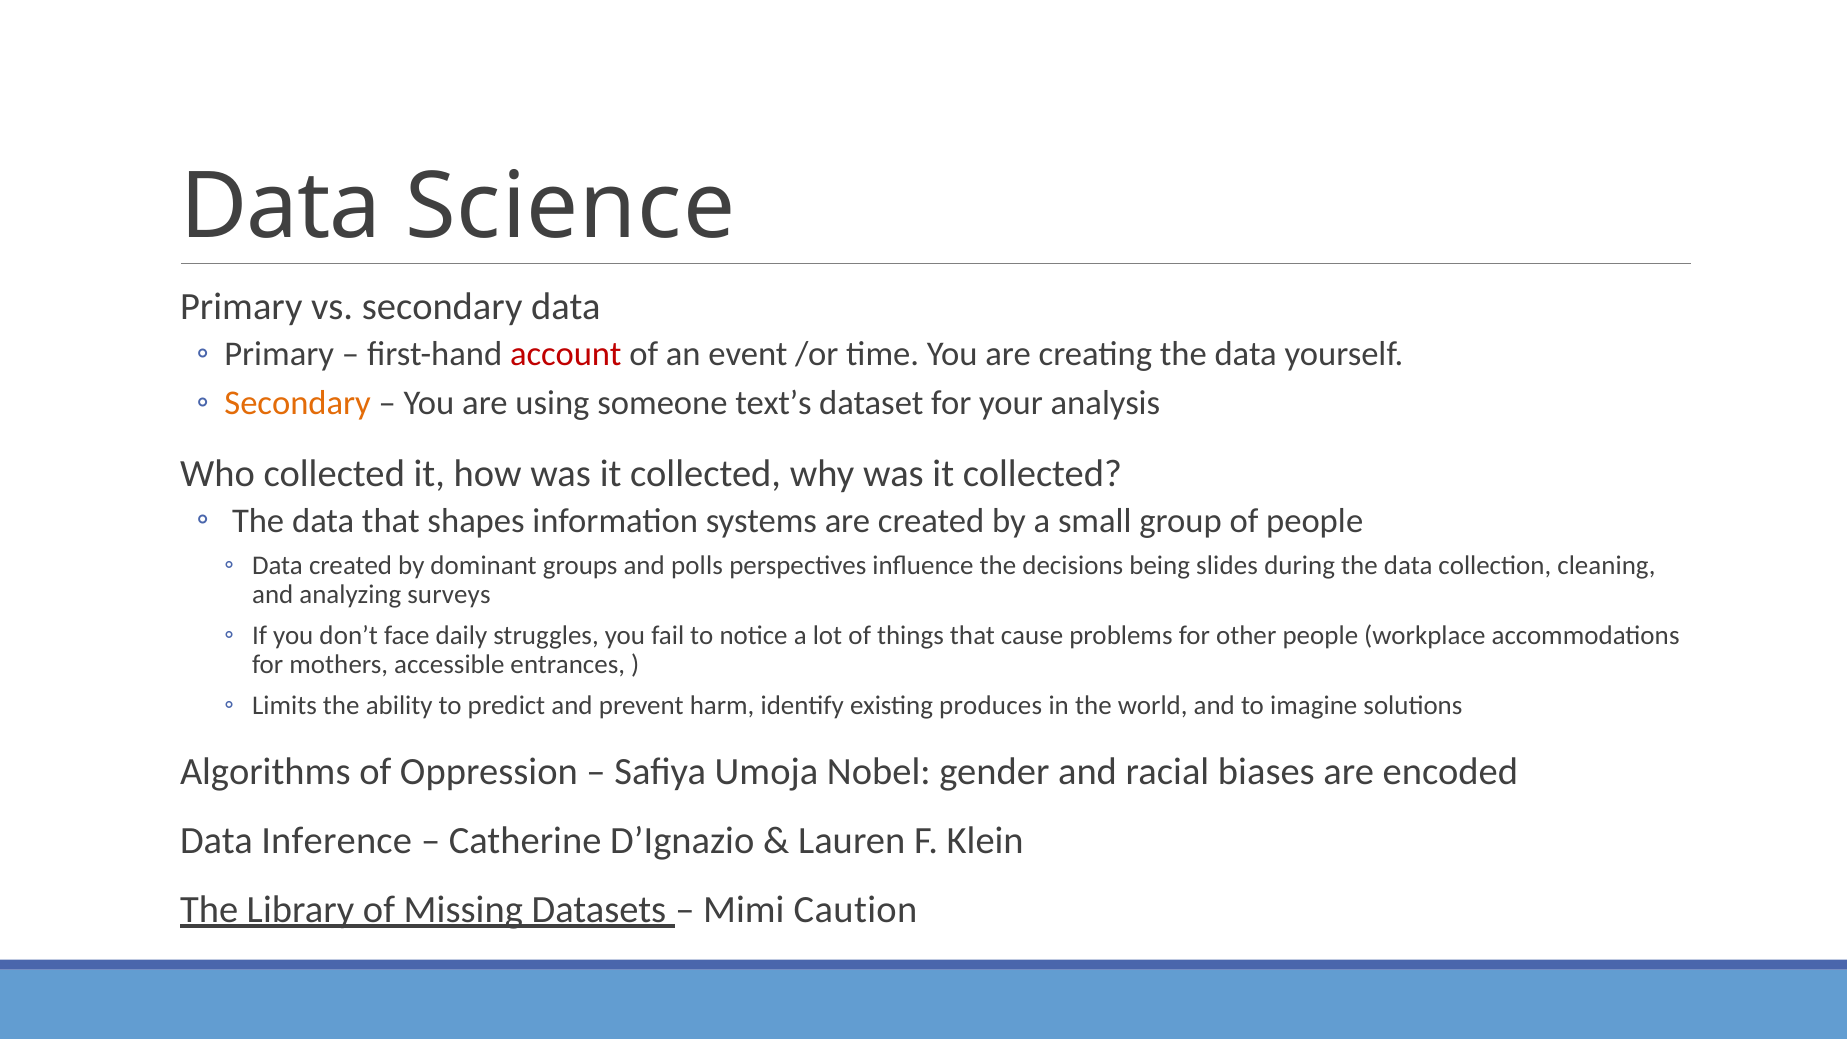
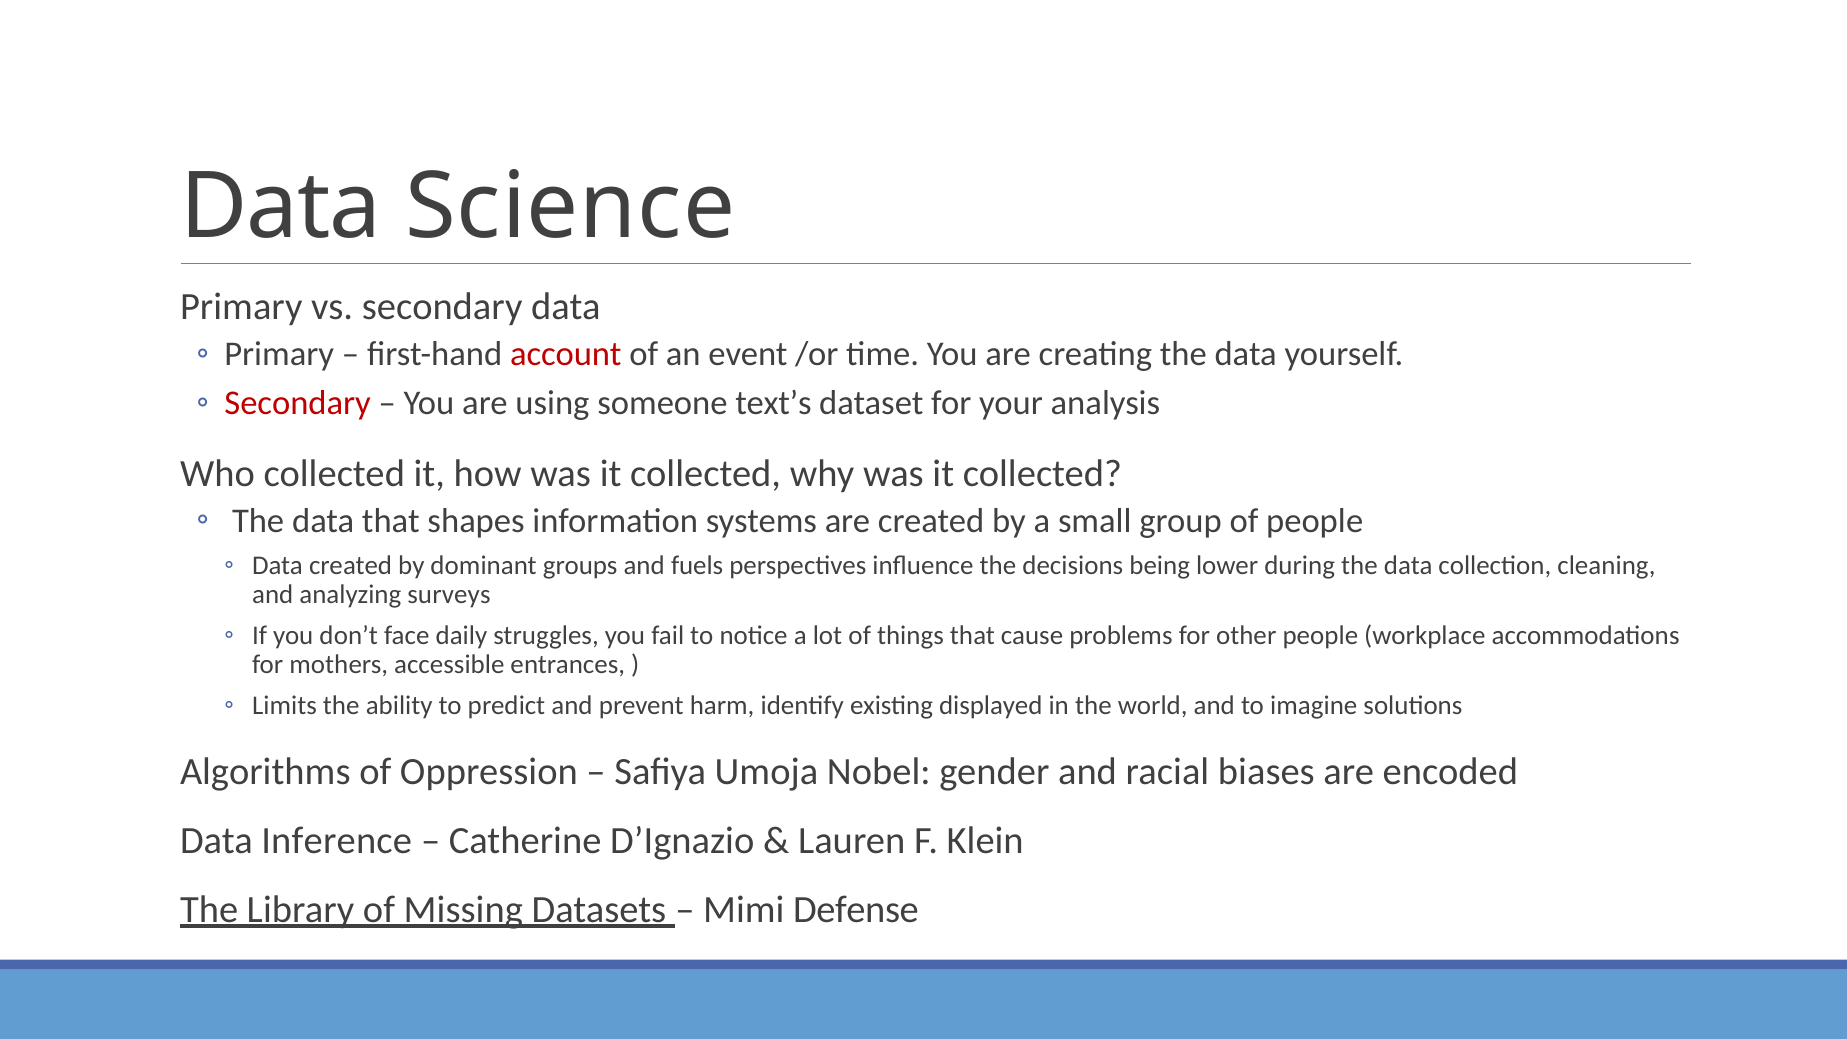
Secondary colour: orange -> red (298, 403)
polls: polls -> fuels (697, 566)
slides: slides -> lower (1227, 566)
produces: produces -> displayed (991, 706)
Caution: Caution -> Defense (856, 909)
